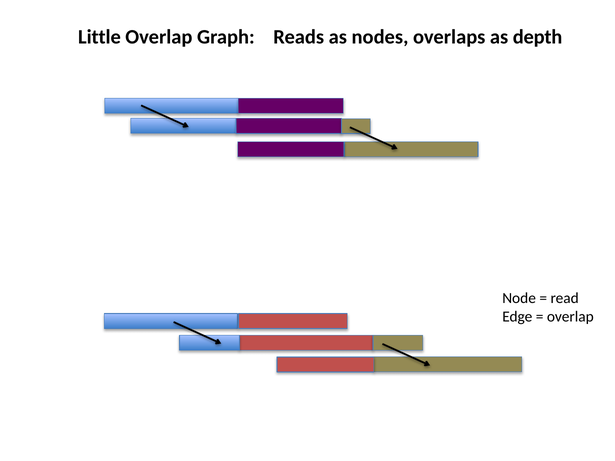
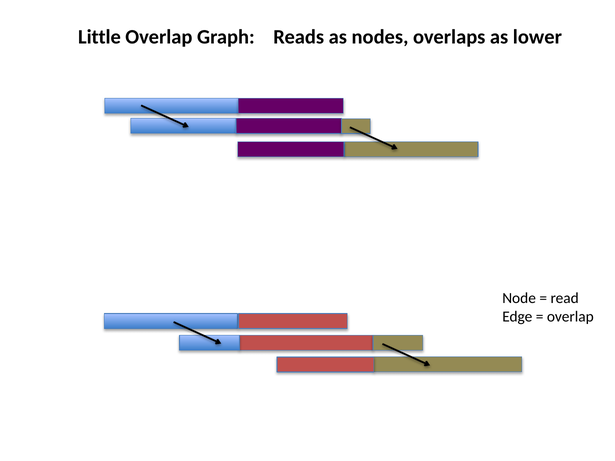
depth: depth -> lower (537, 37)
